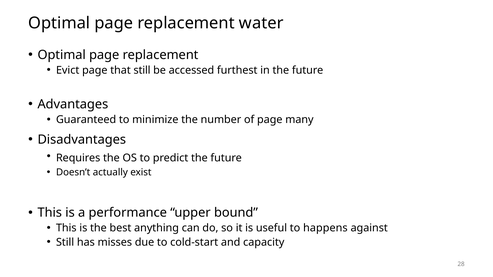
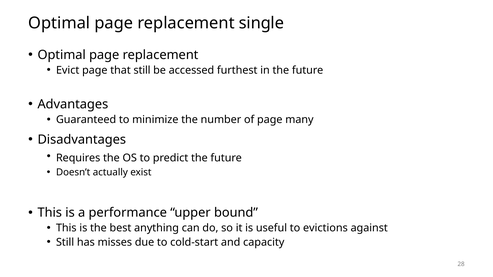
water: water -> single (261, 23)
happens: happens -> evictions (325, 228)
